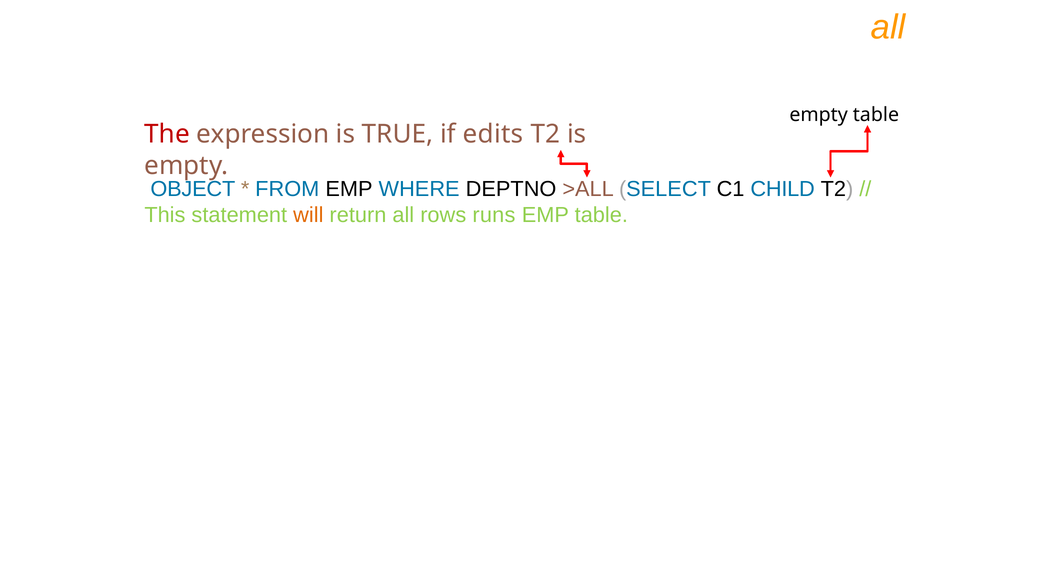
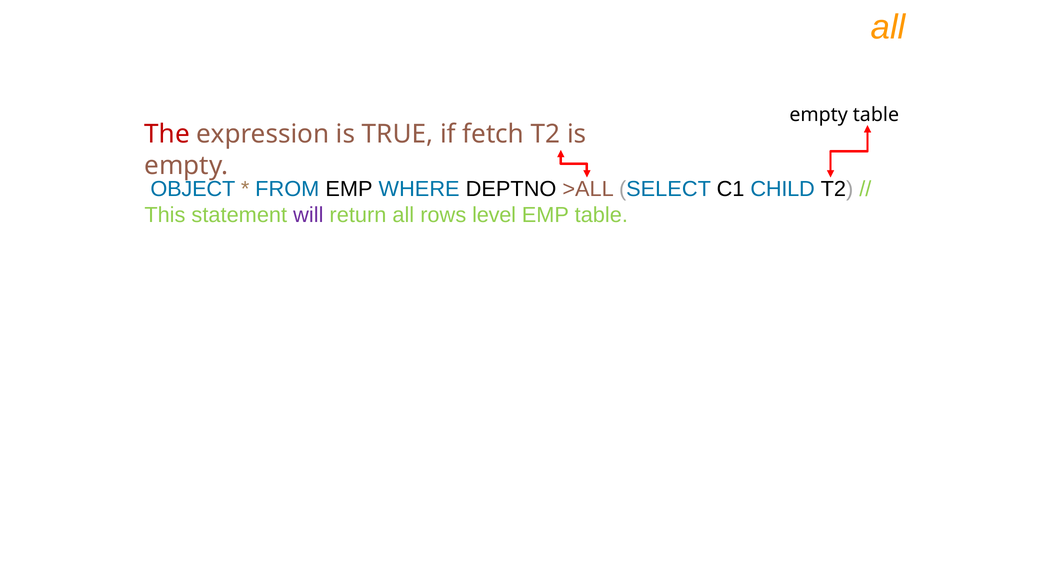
edits: edits -> fetch (493, 134)
will colour: orange -> purple (308, 215)
runs: runs -> level (494, 215)
